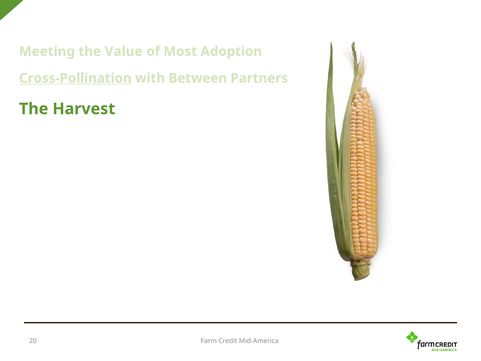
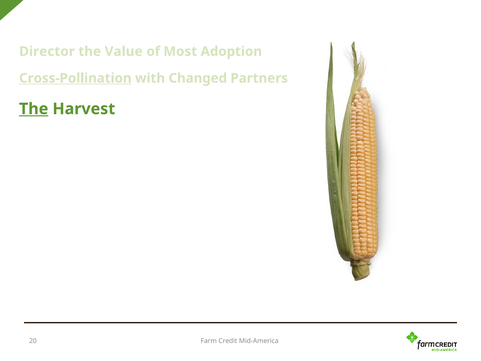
Meeting: Meeting -> Director (47, 51)
Between: Between -> Changed (198, 78)
The underline: none -> present (34, 109)
